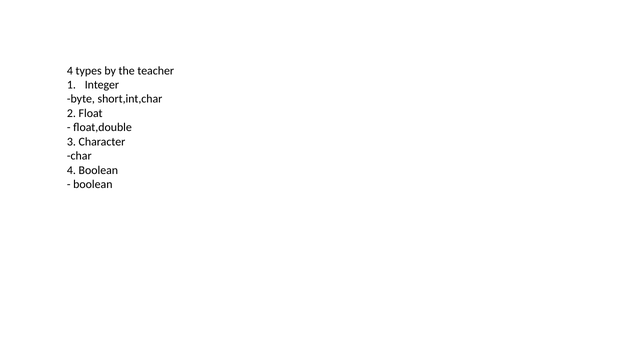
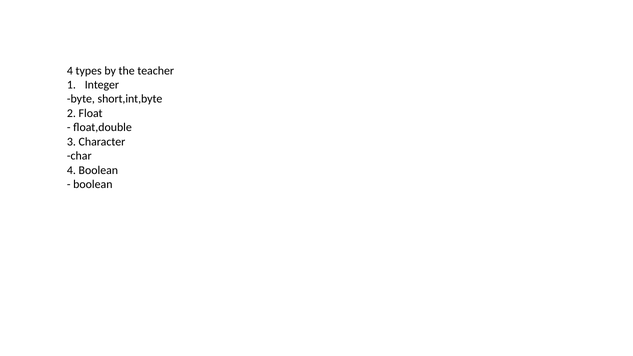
short,int,char: short,int,char -> short,int,byte (130, 99)
